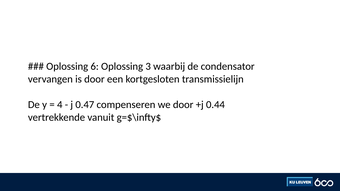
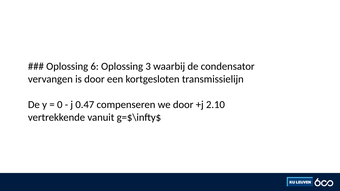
4: 4 -> 0 (60, 105)
0.44: 0.44 -> 2.10 (215, 105)
